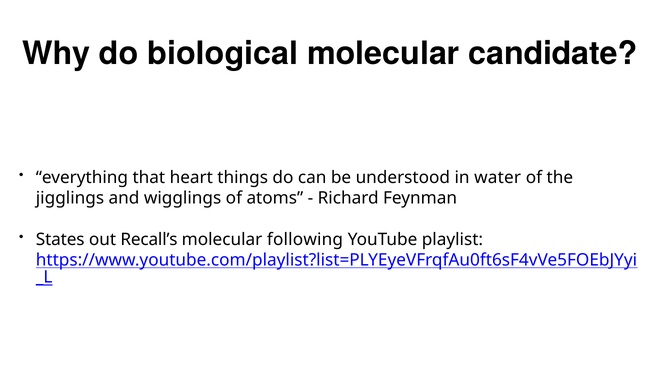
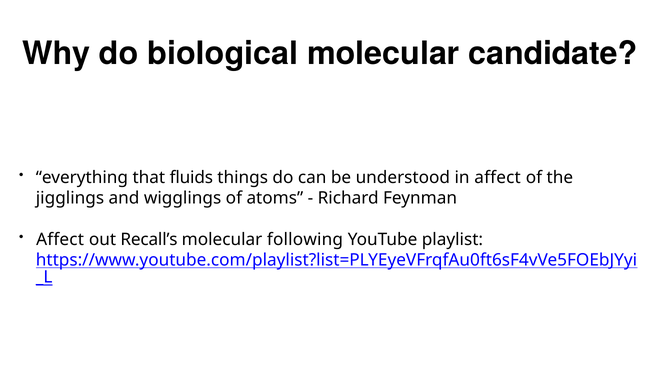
heart: heart -> fluids (191, 178)
in water: water -> affect (498, 178)
States: States -> Affect (60, 240)
